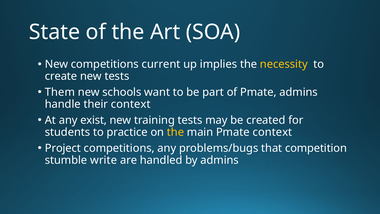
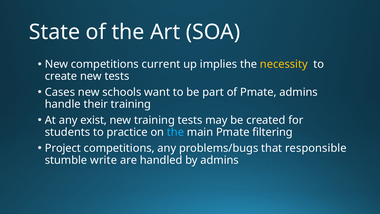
Them: Them -> Cases (60, 92)
their context: context -> training (131, 104)
the colour: yellow -> light blue (176, 132)
Pmate context: context -> filtering (273, 132)
competition: competition -> responsible (316, 148)
